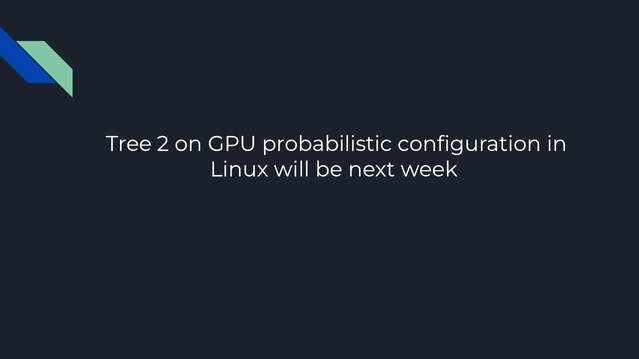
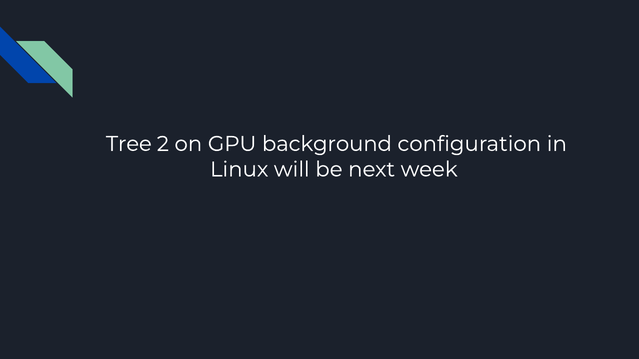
probabilistic: probabilistic -> background (327, 144)
